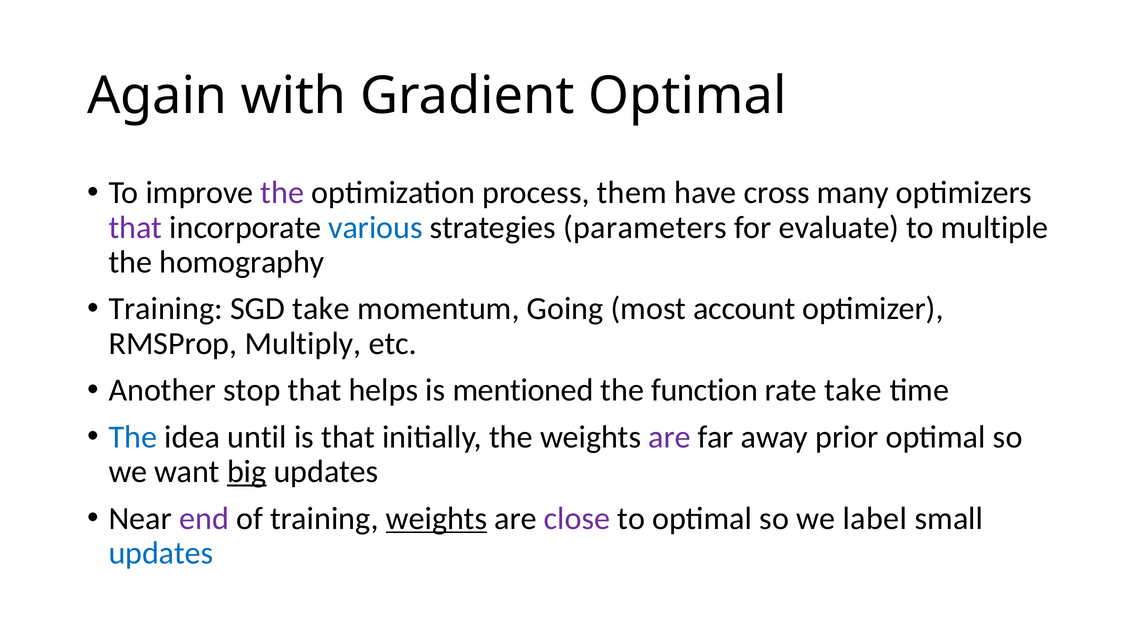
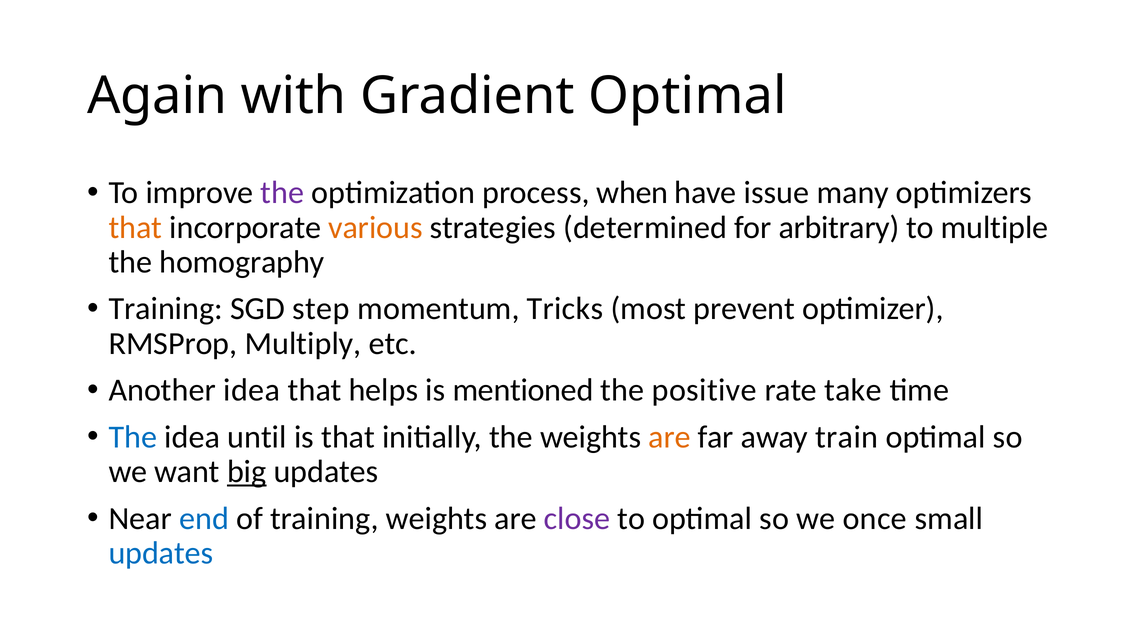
them: them -> when (632, 193)
cross: cross -> issue (777, 193)
that colour: purple -> orange (135, 227)
various colour: blue -> orange (375, 227)
parameters: parameters -> determined (645, 227)
evaluate: evaluate -> arbitrary (839, 227)
SGD take: take -> step (321, 309)
Going: Going -> Tricks (565, 309)
account: account -> prevent (744, 309)
Another stop: stop -> idea (252, 390)
function: function -> positive (704, 390)
are colour: purple -> orange (670, 437)
prior: prior -> train (847, 437)
end colour: purple -> blue (204, 518)
weights underline: present -> none (437, 518)
label: label -> once (875, 518)
